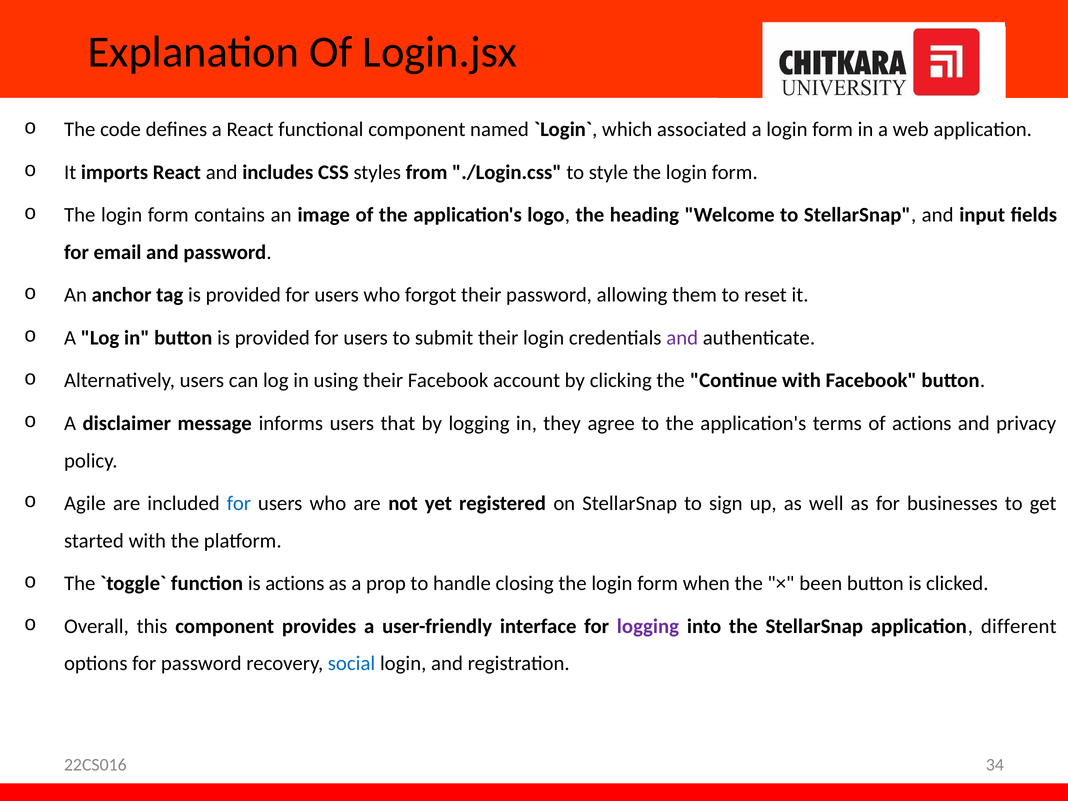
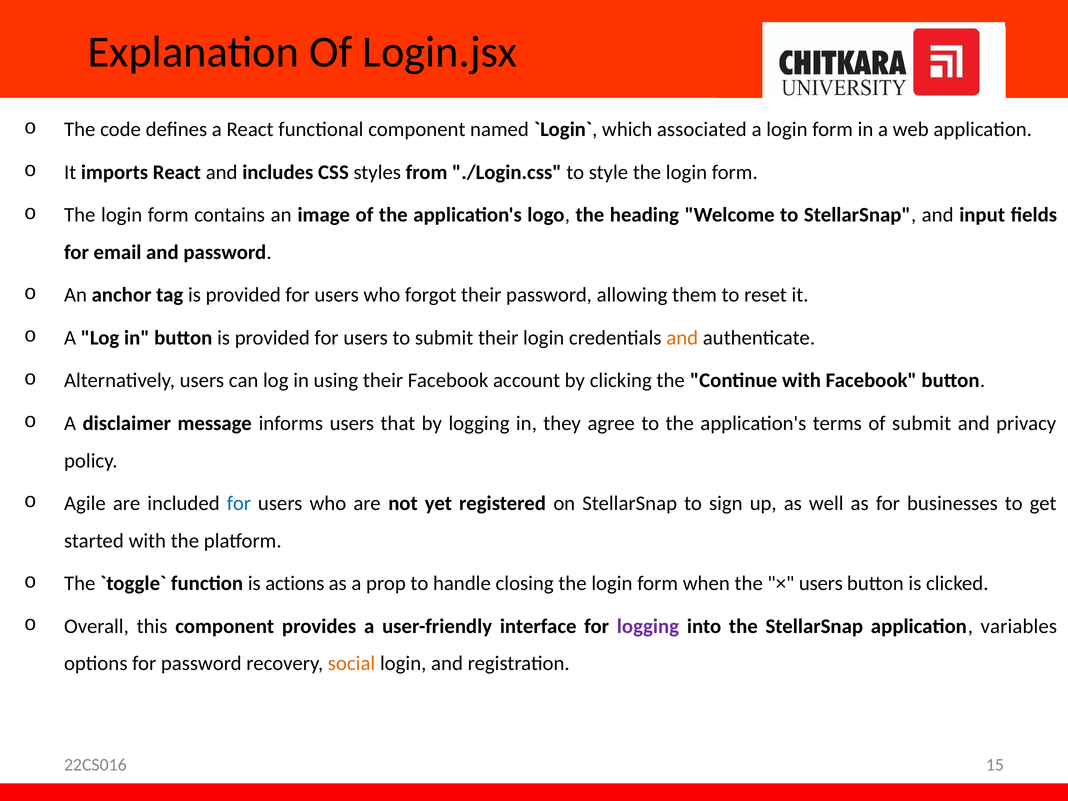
and colour: purple -> orange (682, 338)
of actions: actions -> submit (922, 423)
been: been -> users (821, 583)
different: different -> variables (1019, 626)
social colour: blue -> orange (352, 664)
34: 34 -> 15 (995, 765)
